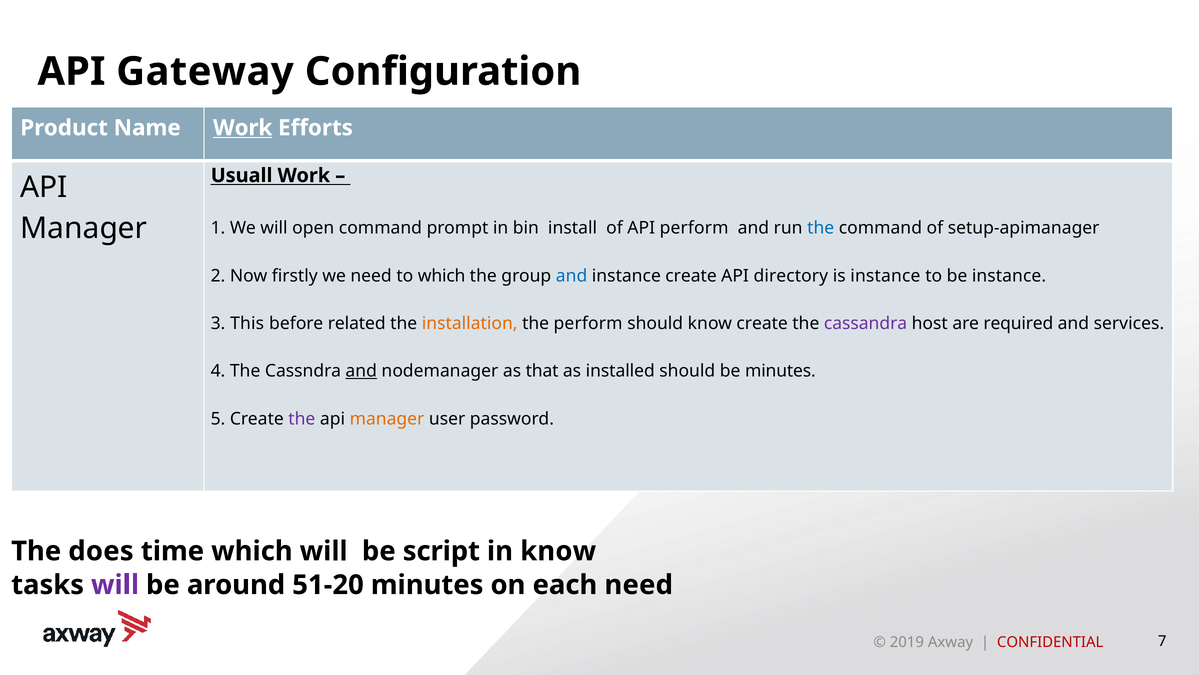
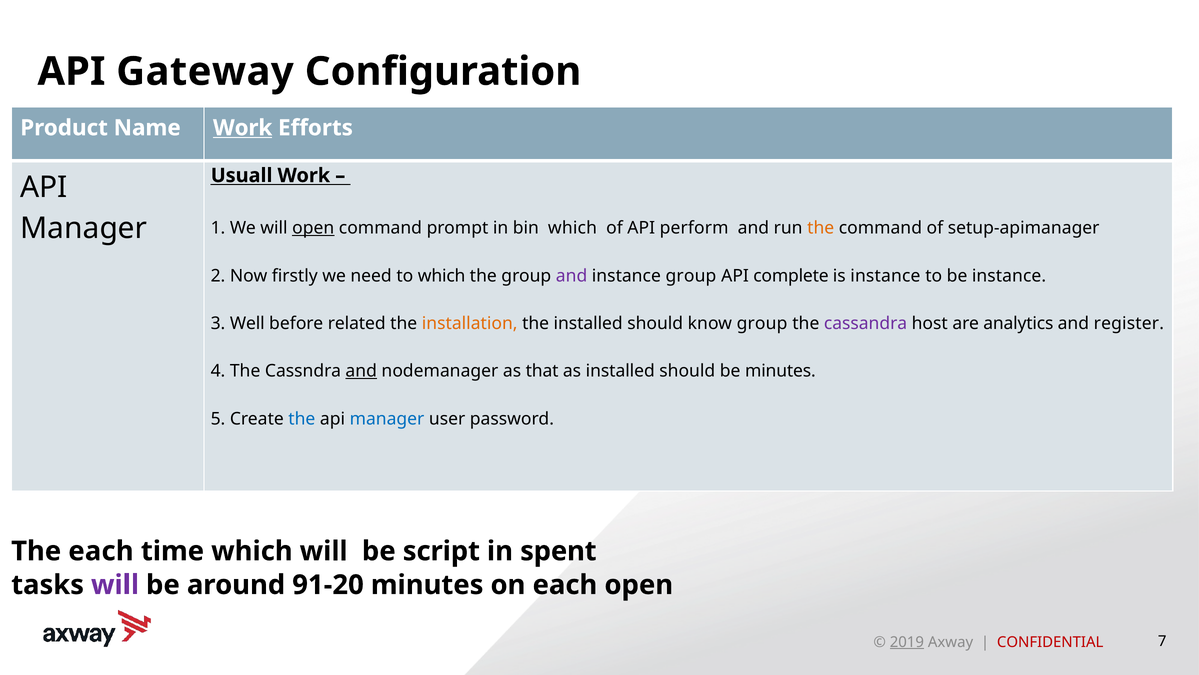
open underline: none -> present (313, 228)
bin install: install -> which (572, 228)
the colour: blue -> orange (821, 228)
and colour: blue -> purple (572, 276)
instance create: create -> group (691, 276)
directory: directory -> complete (791, 276)
This: This -> Well (247, 323)
the perform: perform -> installed (588, 323)
know create: create -> group (762, 323)
required: required -> analytics (1018, 323)
services: services -> register (1129, 323)
the colour: purple -> blue (302, 419)
manager colour: orange -> blue (387, 419)
The does: does -> each (101, 551)
in know: know -> spent (558, 551)
51-20: 51-20 -> 91-20 (328, 584)
each need: need -> open (639, 584)
2019 underline: none -> present (907, 642)
